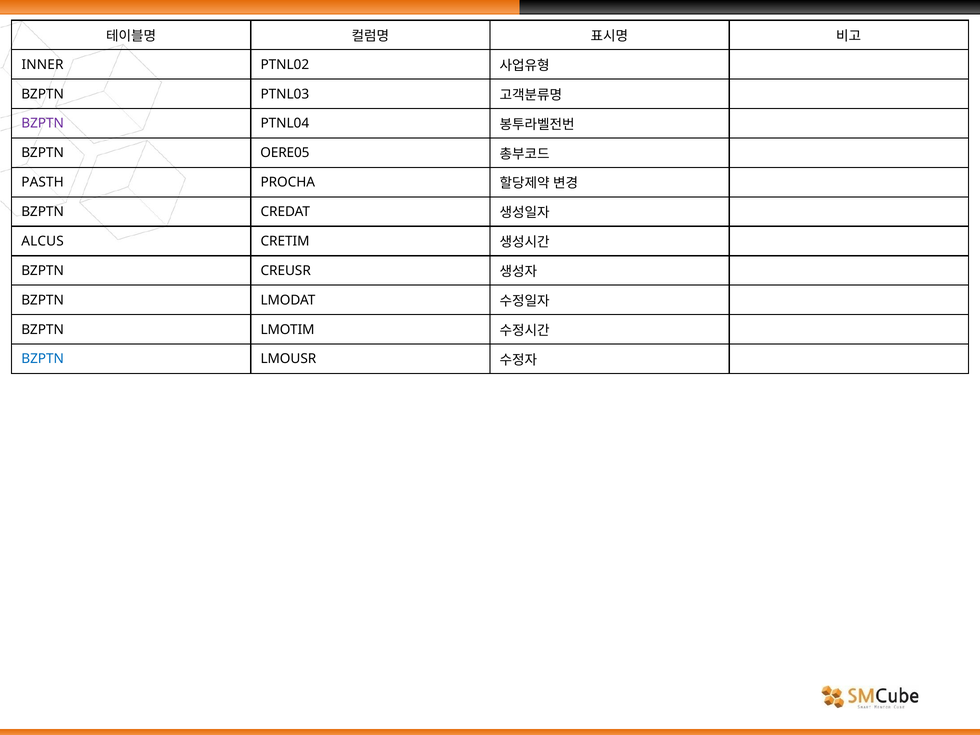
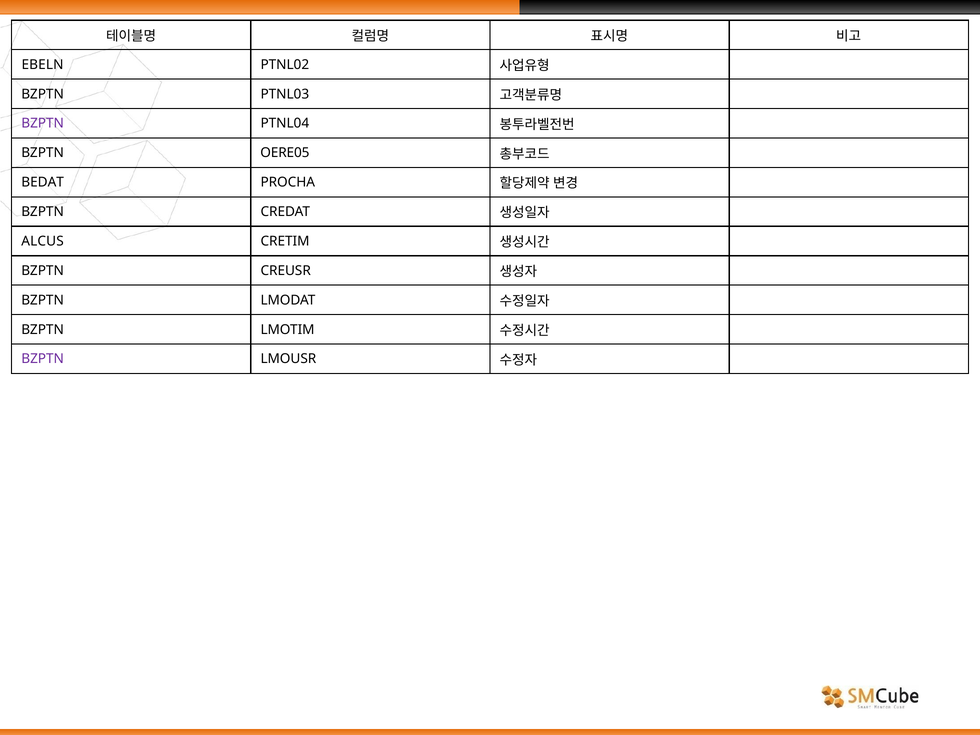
INNER: INNER -> EBELN (43, 65)
PASTH: PASTH -> BEDAT (43, 182)
BZPTN colour: blue -> purple (43, 359)
